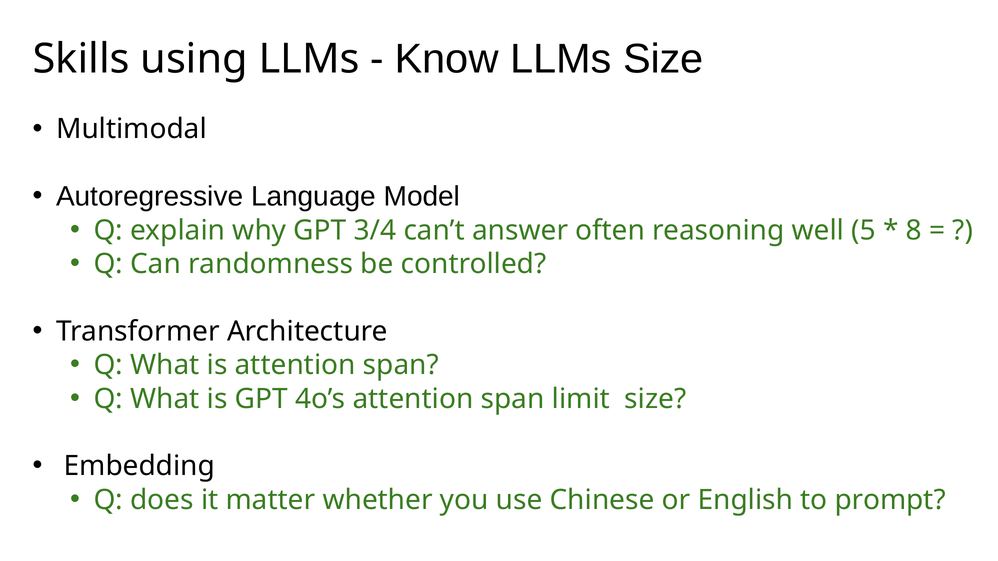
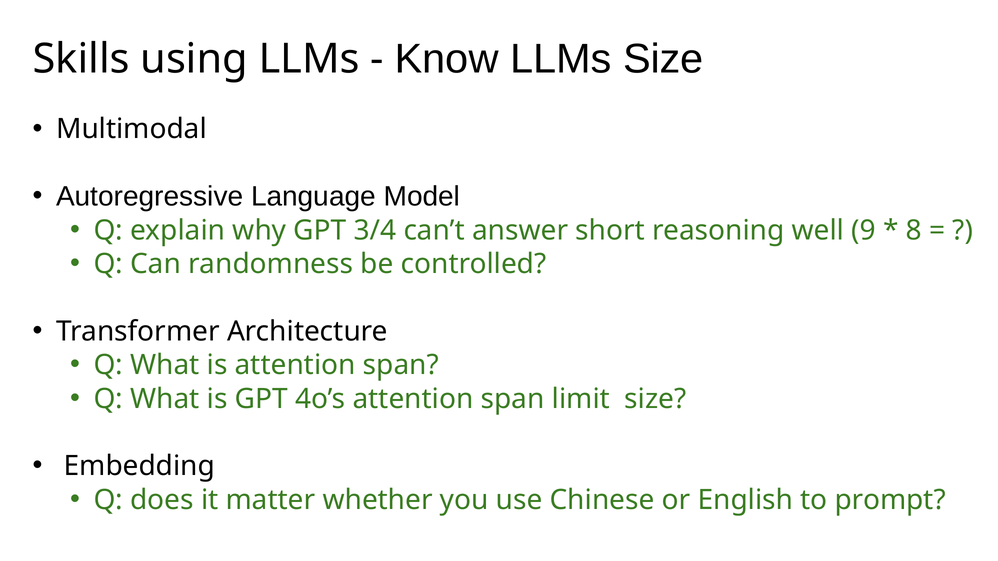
often: often -> short (610, 230)
5: 5 -> 9 (864, 230)
